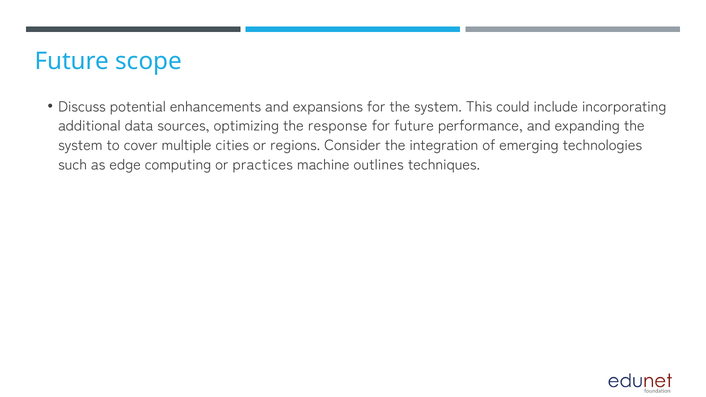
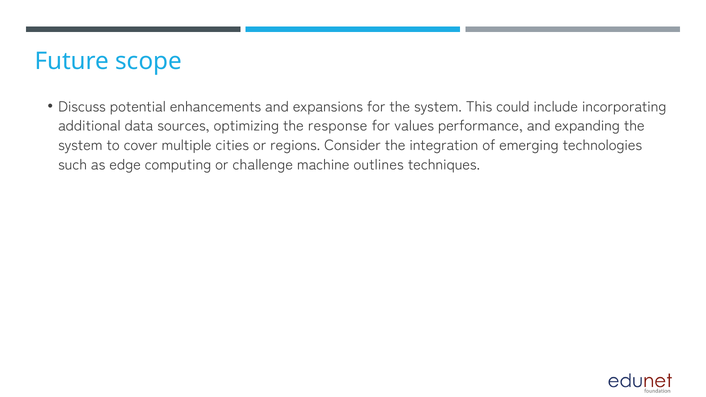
for future: future -> values (414, 126)
practices: practices -> challenge (263, 165)
